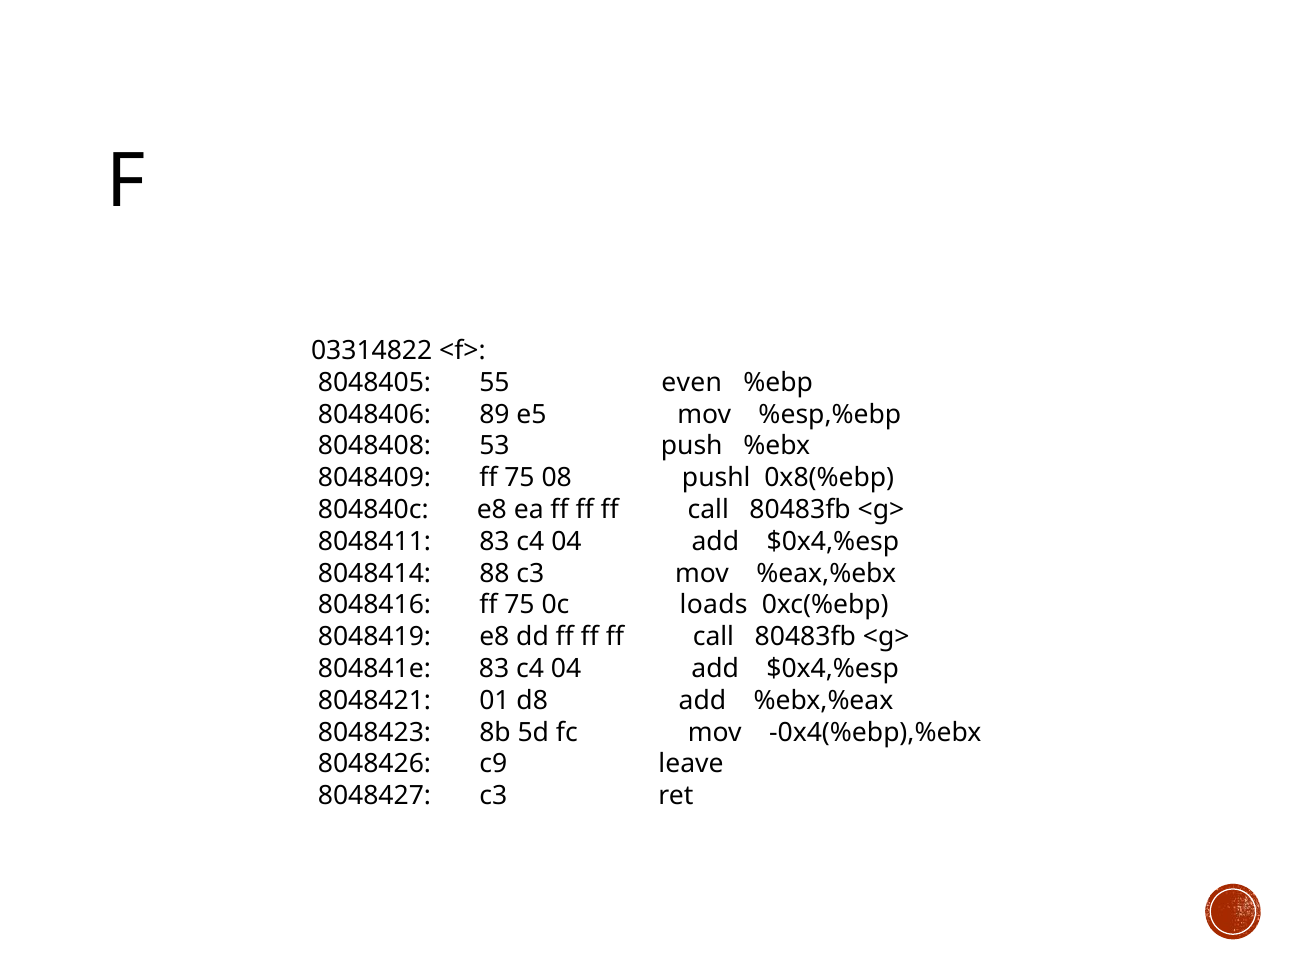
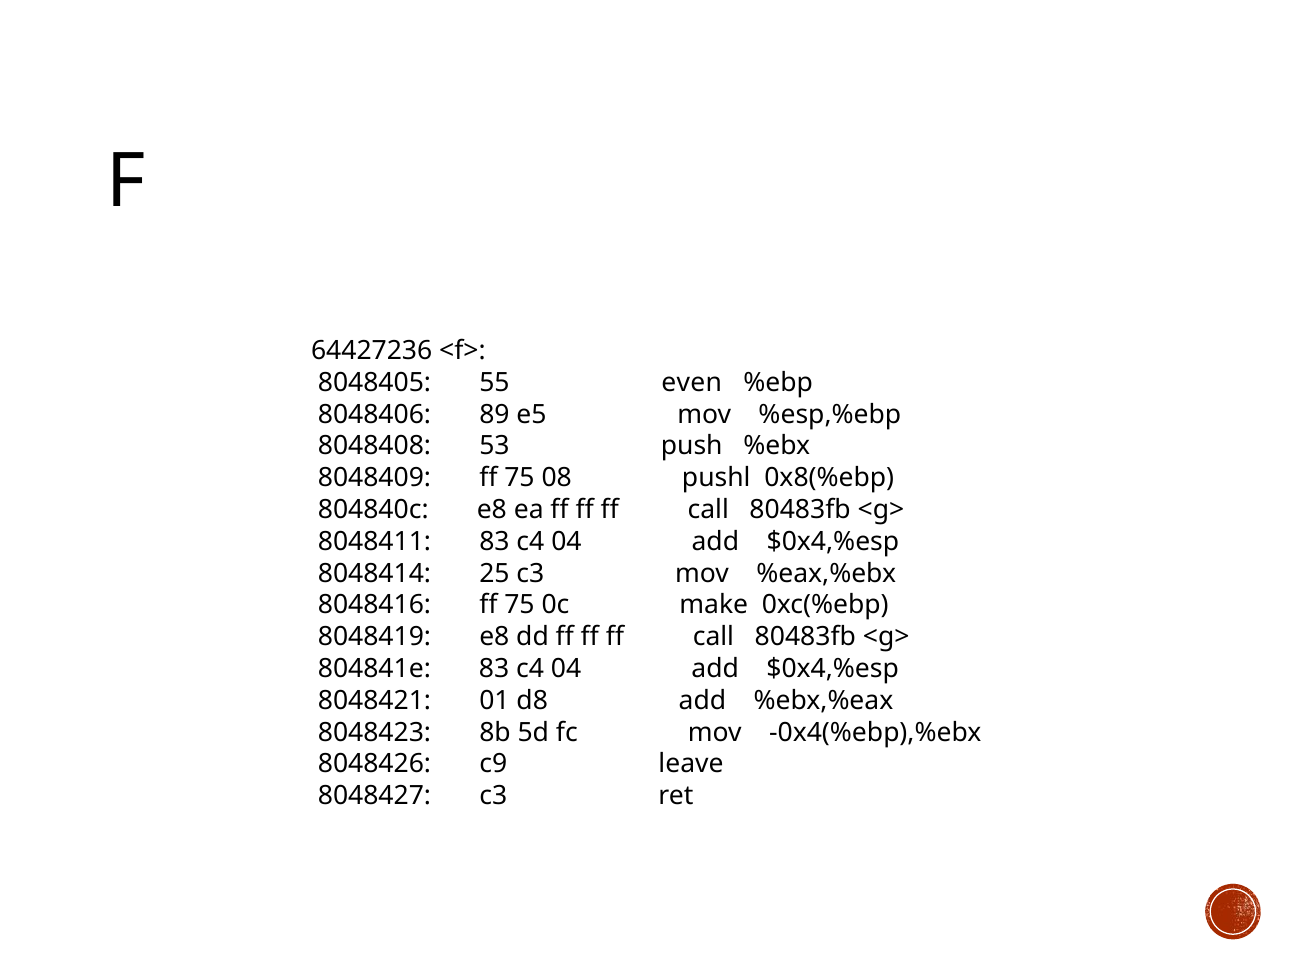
03314822: 03314822 -> 64427236 (372, 351)
88: 88 -> 25 (494, 574)
loads: loads -> make (714, 606)
